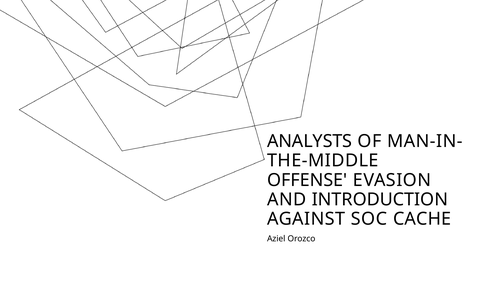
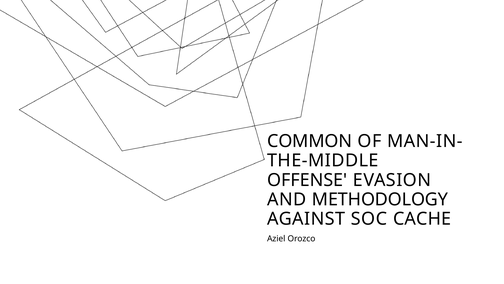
ANALYSTS: ANALYSTS -> COMMON (310, 141)
INTRODUCTION: INTRODUCTION -> METHODOLOGY (380, 199)
